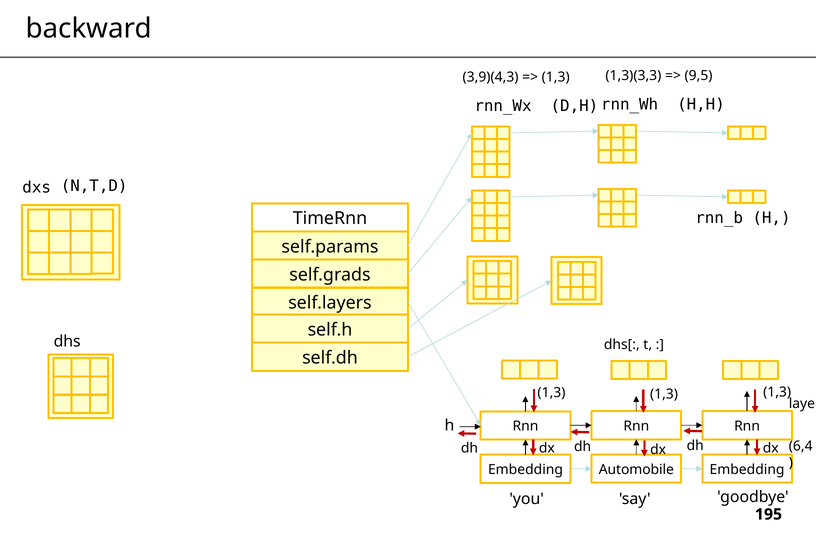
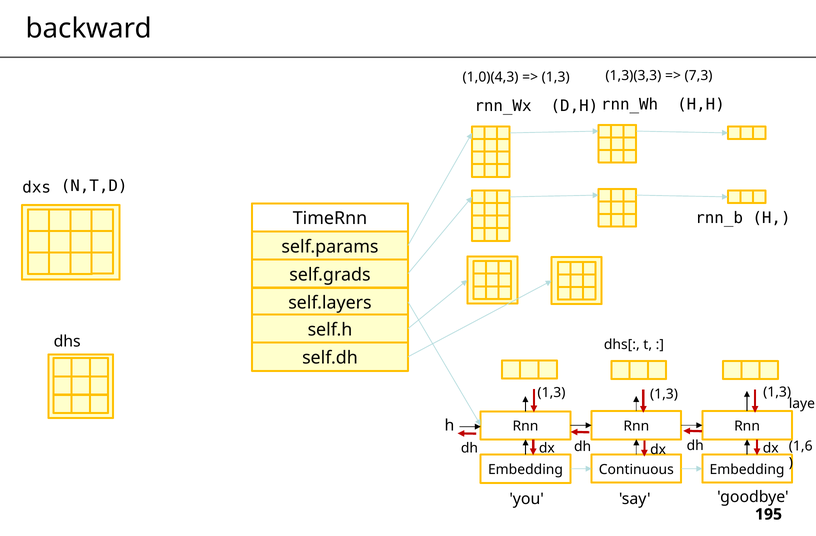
3,9)(4,3: 3,9)(4,3 -> 1,0)(4,3 (491, 77)
9,5: 9,5 -> 7,3 (699, 75)
6,4: 6,4 -> 1,6 (801, 446)
Automobile: Automobile -> Continuous (636, 470)
